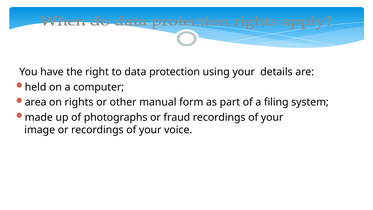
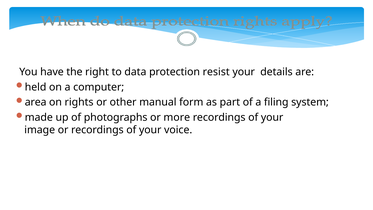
using: using -> resist (216, 72)
fraud: fraud -> more (177, 117)
